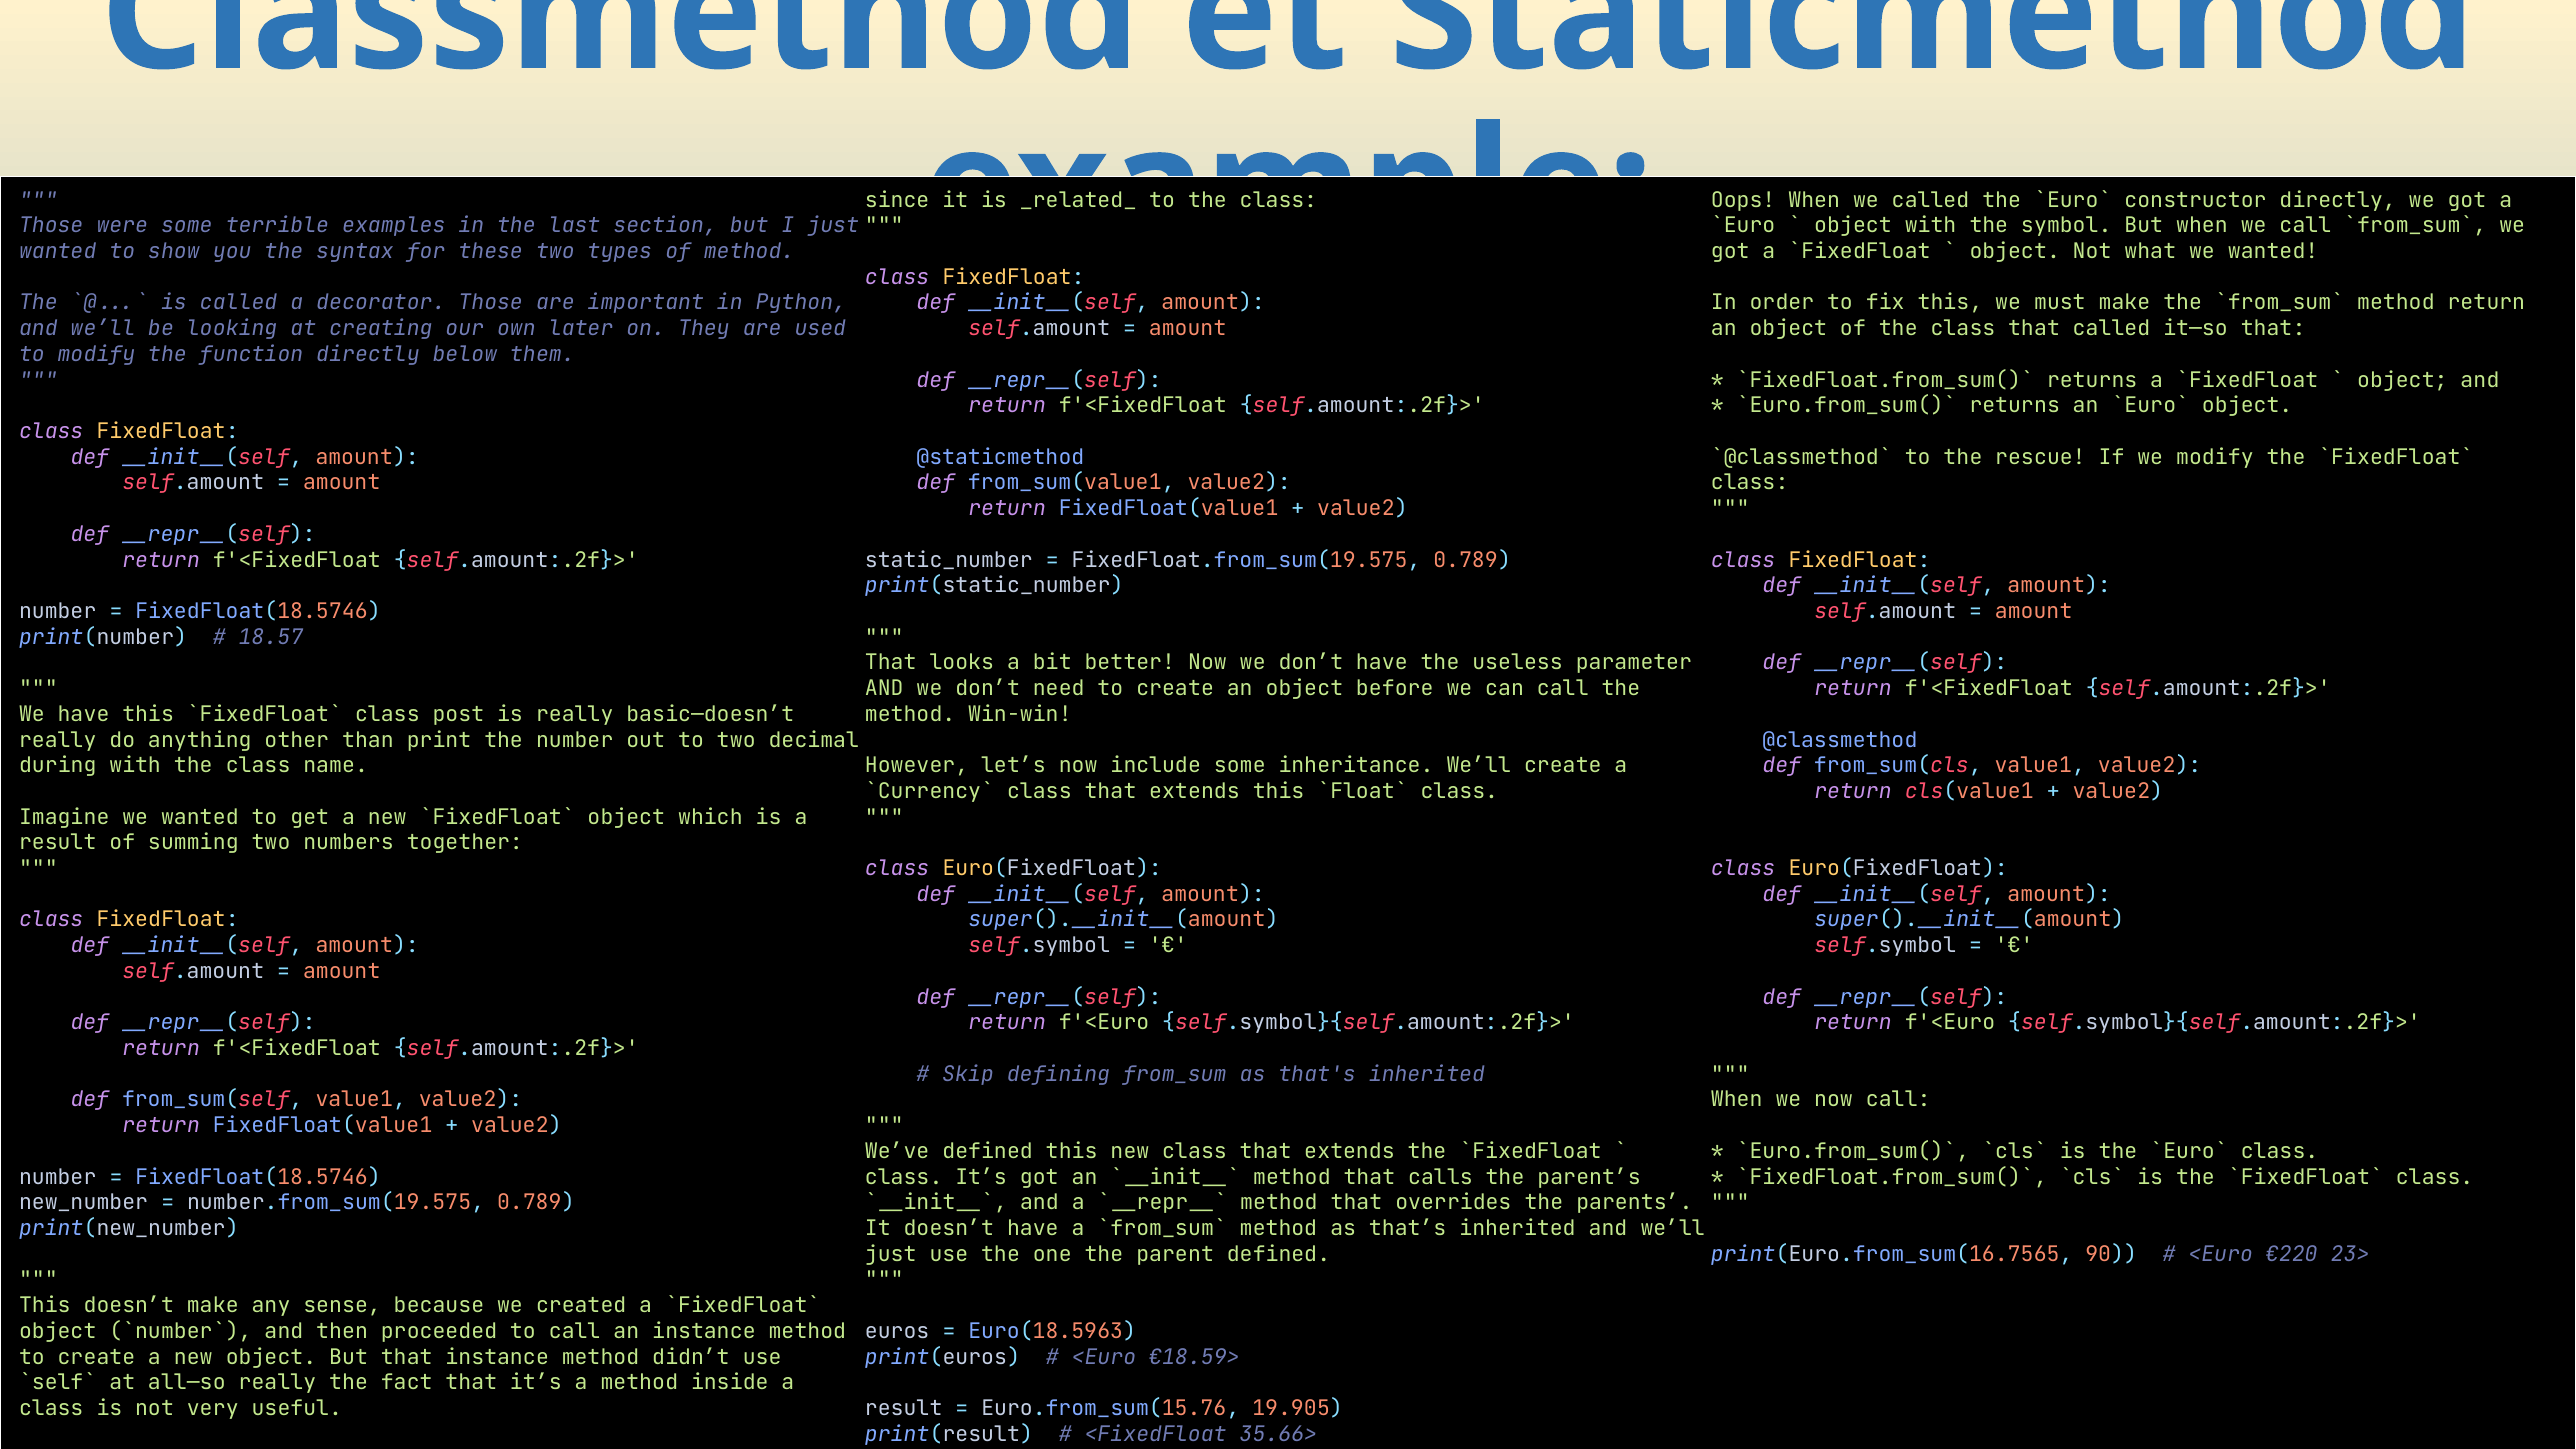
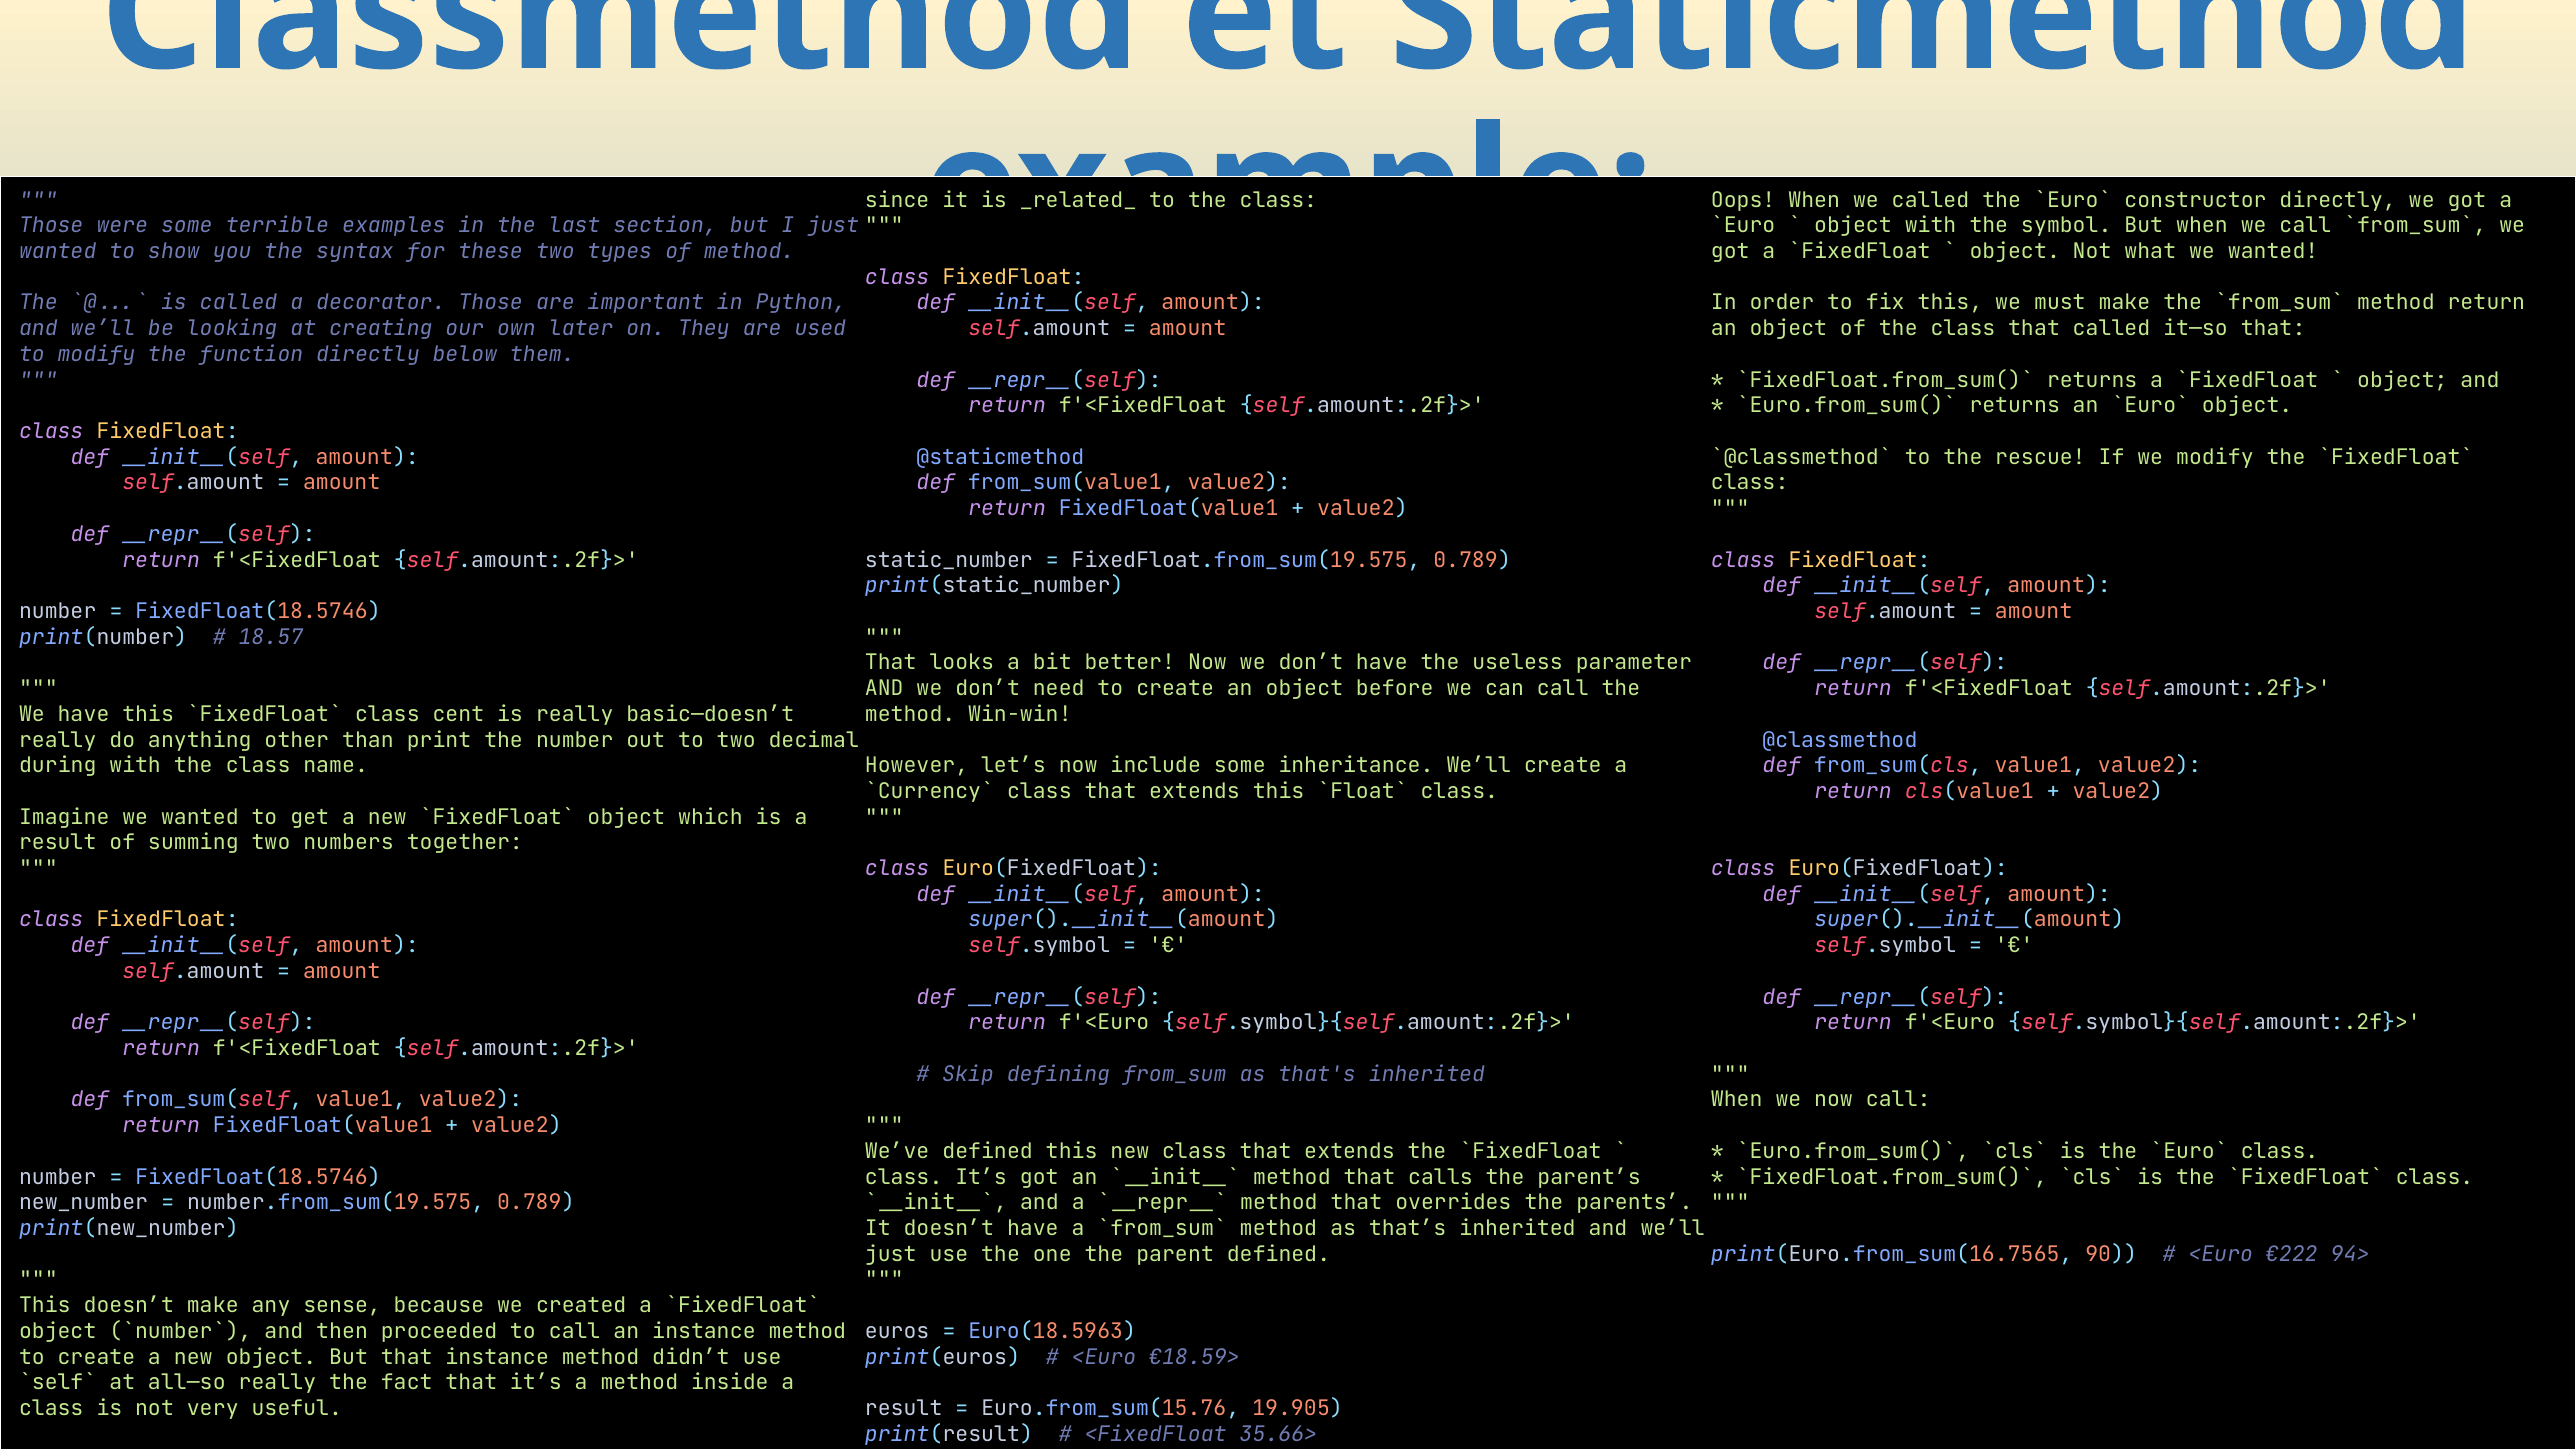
post: post -> cent (458, 714)
€220.23>: €220.23> -> €222.94> (2318, 1254)
